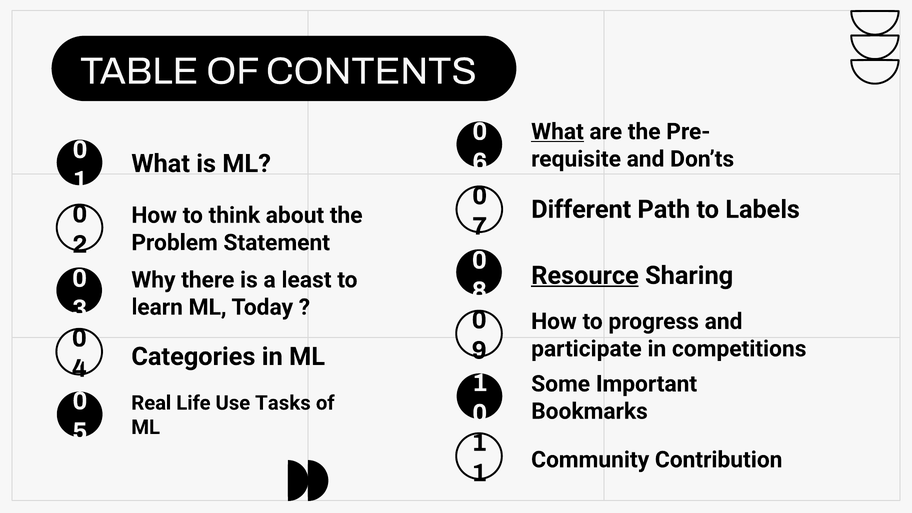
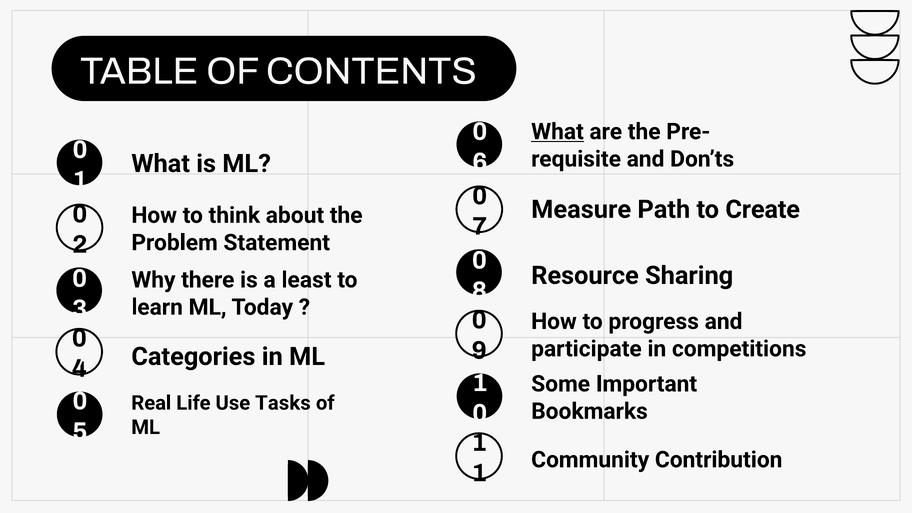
Different: Different -> Measure (581, 209)
Labels: Labels -> Create (763, 209)
Resource underline: present -> none (585, 276)
